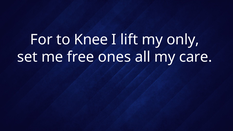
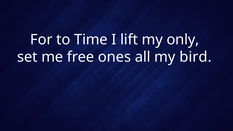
Knee: Knee -> Time (91, 40)
care: care -> bird (196, 57)
